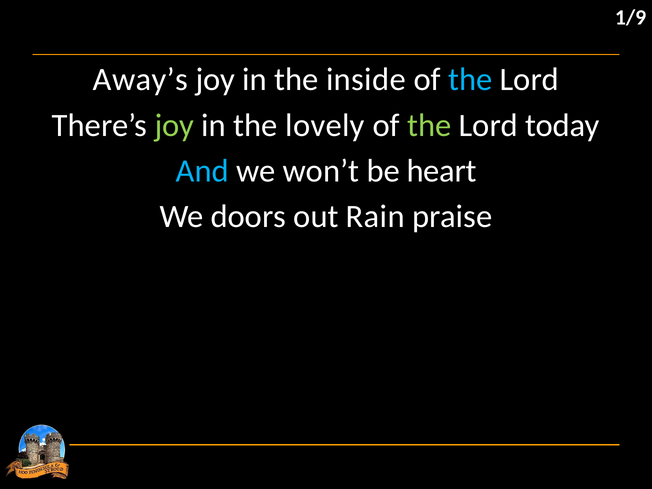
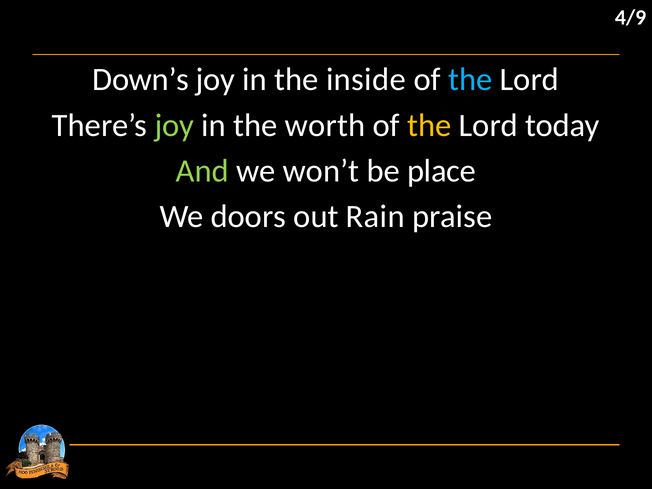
1/9: 1/9 -> 4/9 (631, 18)
Away’s: Away’s -> Down’s (141, 80)
lovely: lovely -> worth (325, 125)
the colour: light green -> yellow (429, 125)
And colour: light blue -> light green (202, 171)
heart: heart -> place (442, 171)
